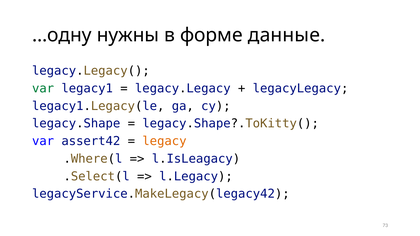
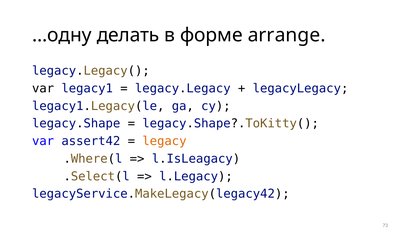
нужны: нужны -> делать (128, 35)
данные: данные -> arrange (287, 35)
var colour: green -> black (43, 89)
